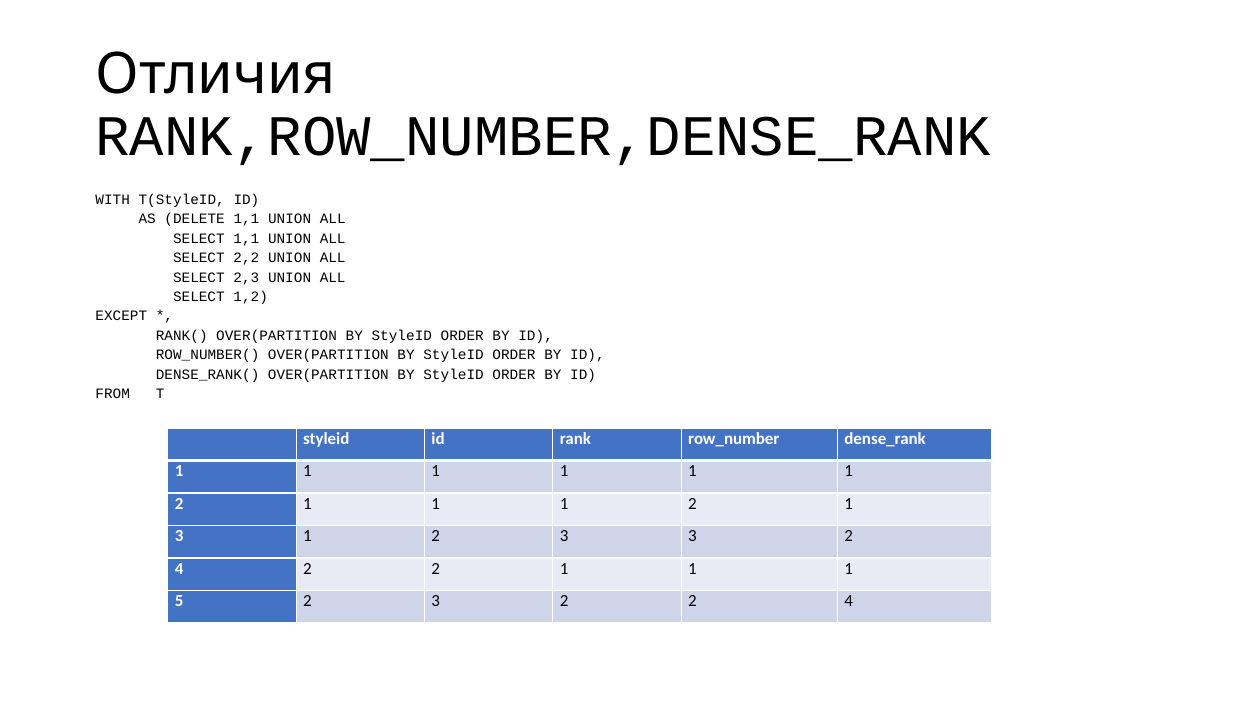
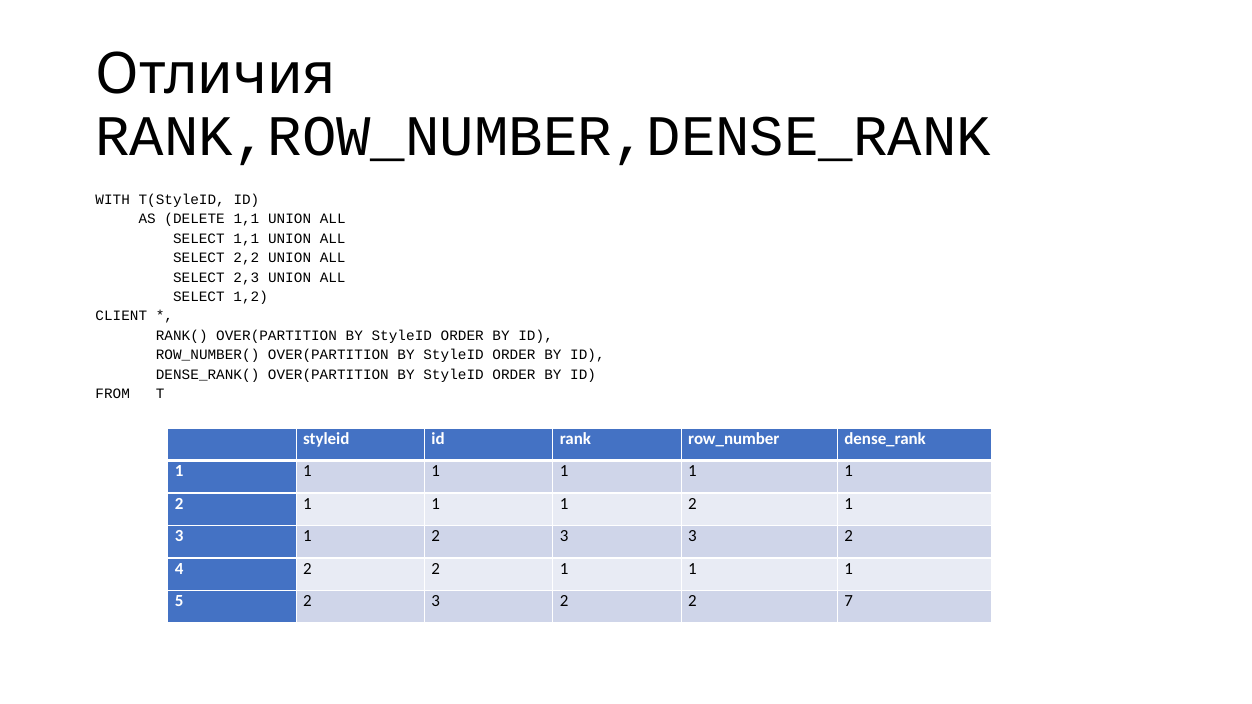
EXCEPT: EXCEPT -> CLIENT (121, 316)
2 2 4: 4 -> 7 (849, 601)
